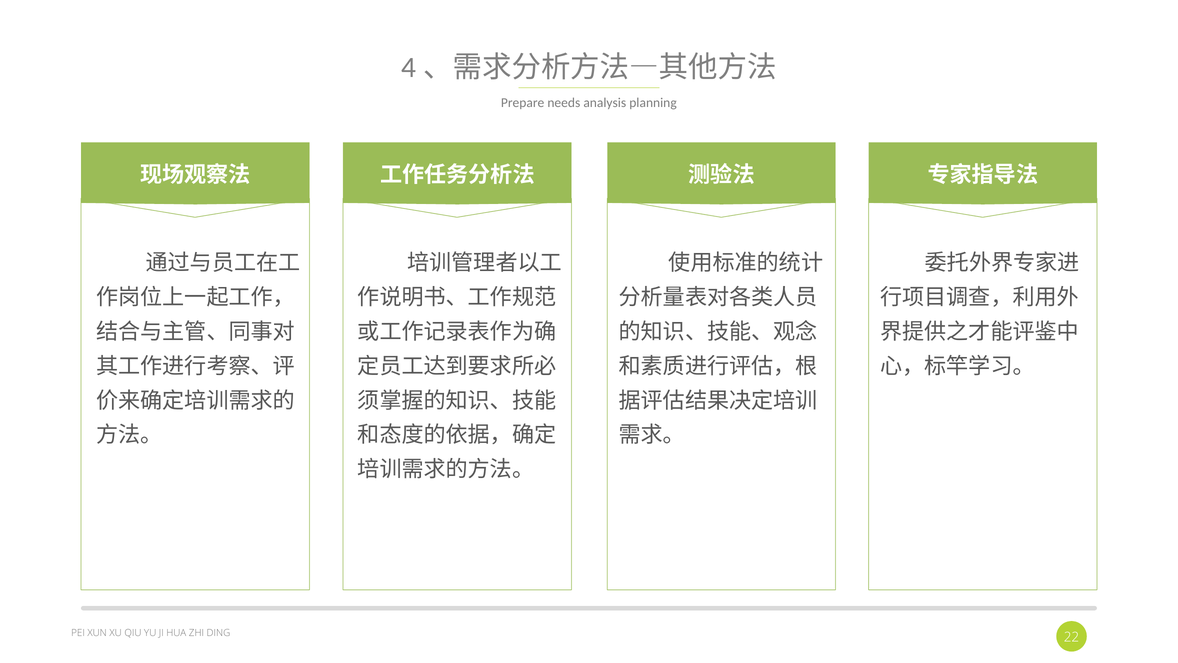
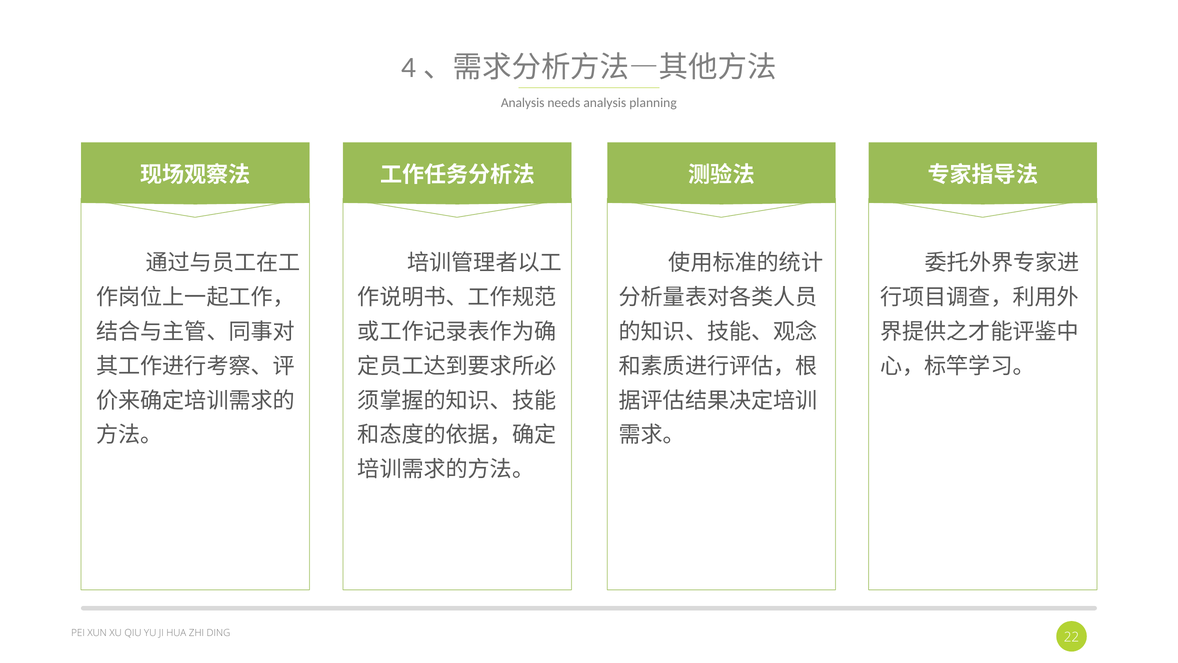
Prepare: Prepare -> Analysis (523, 103)
